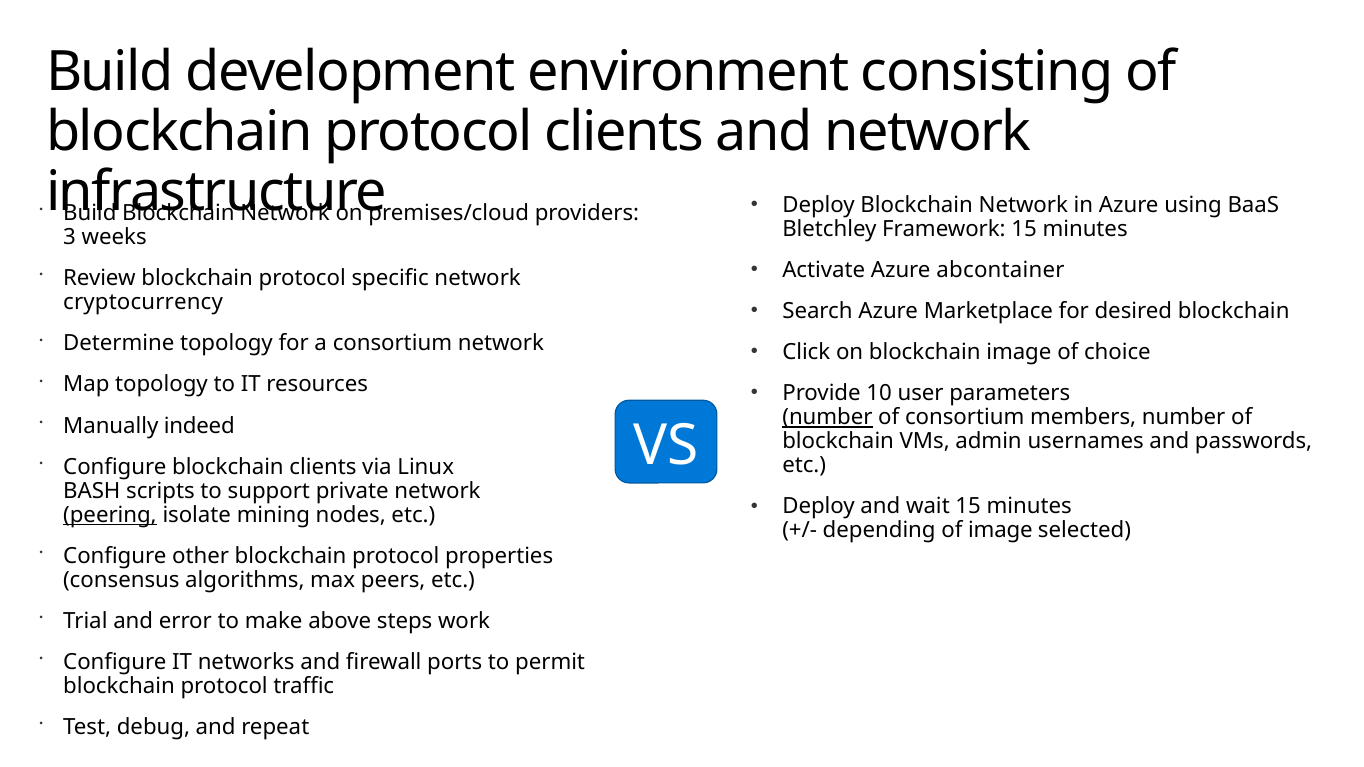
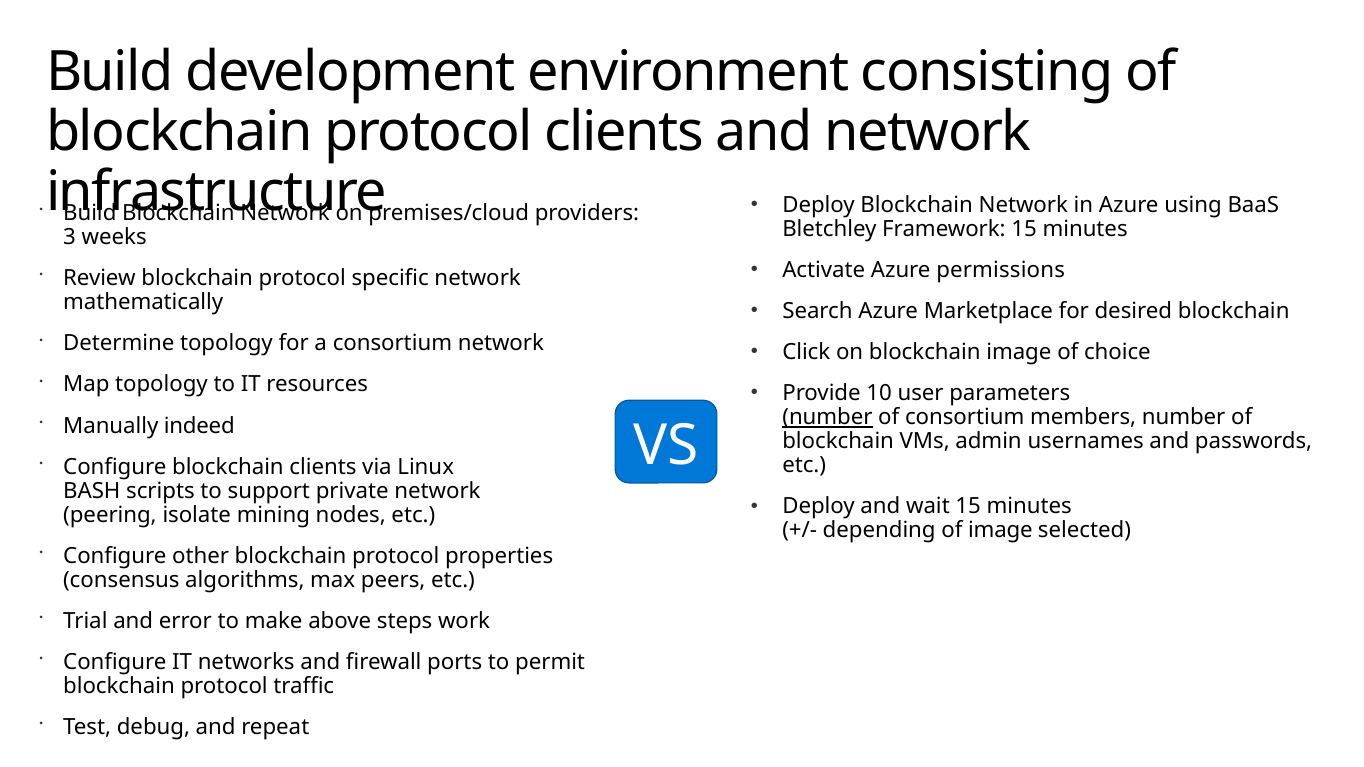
abcontainer: abcontainer -> permissions (1001, 270)
cryptocurrency: cryptocurrency -> mathematically (143, 302)
peering underline: present -> none (110, 515)
